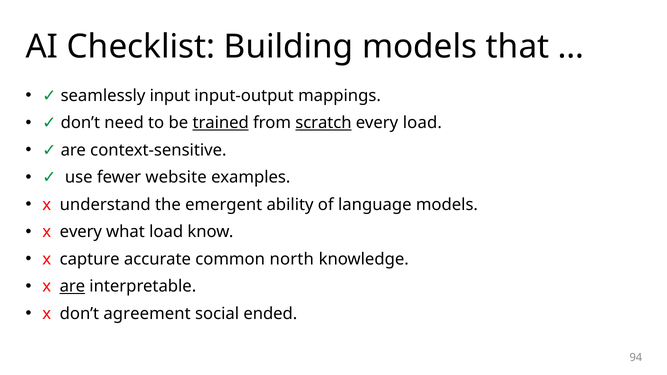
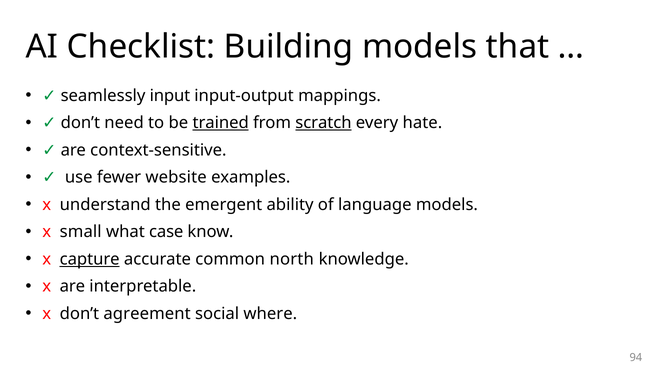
every load: load -> hate (422, 123)
x every: every -> small (81, 232)
what load: load -> case (166, 232)
capture underline: none -> present (90, 259)
are underline: present -> none (72, 287)
ended: ended -> where (270, 314)
